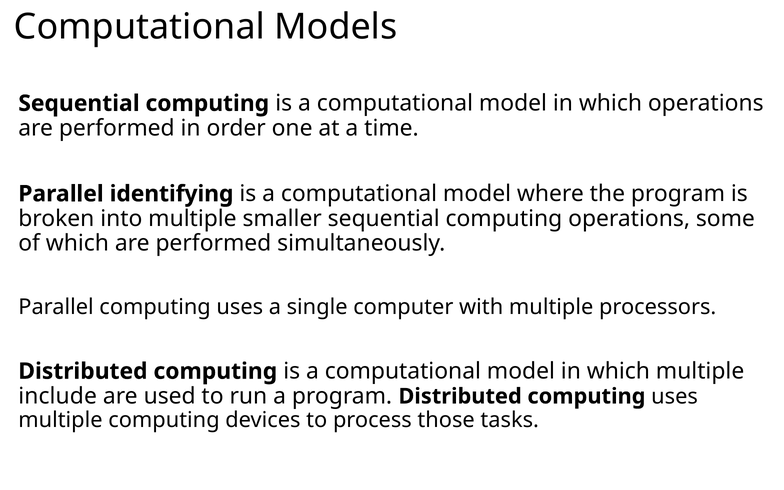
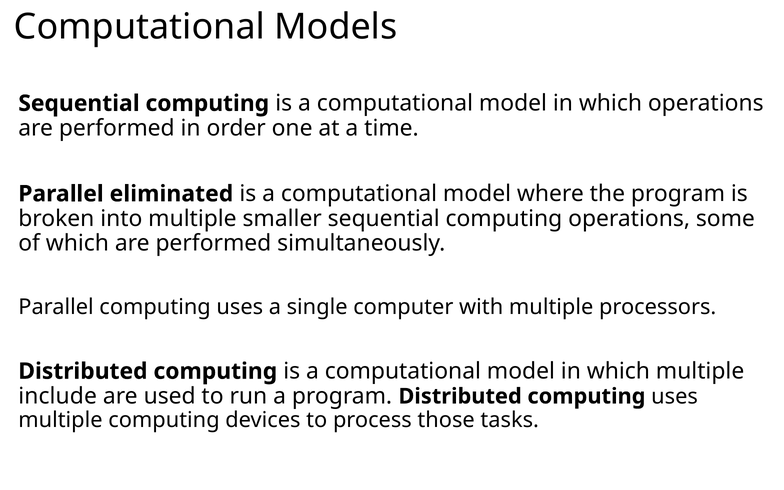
identifying: identifying -> eliminated (171, 194)
